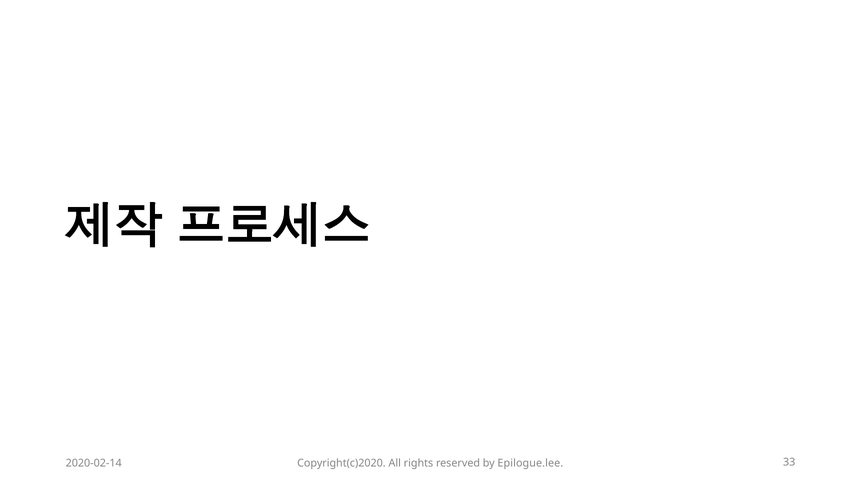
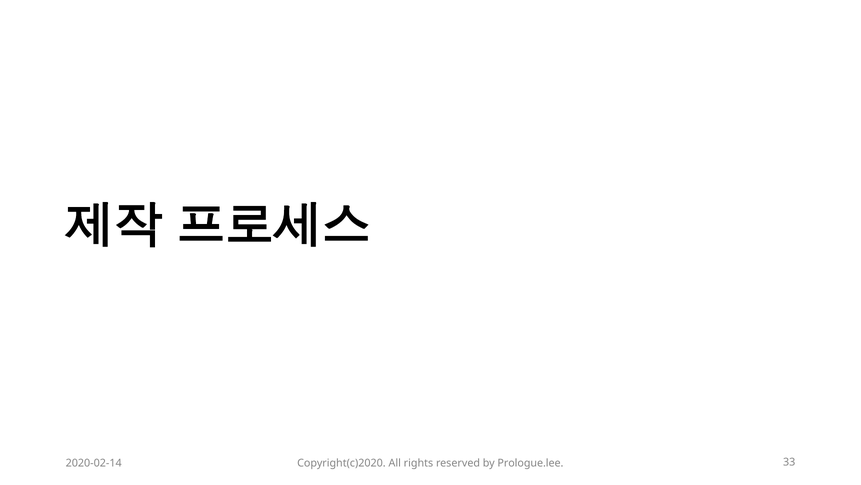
Epilogue.lee: Epilogue.lee -> Prologue.lee (530, 463)
